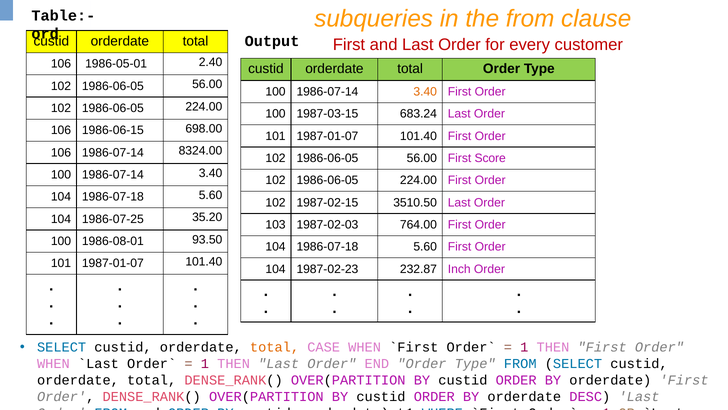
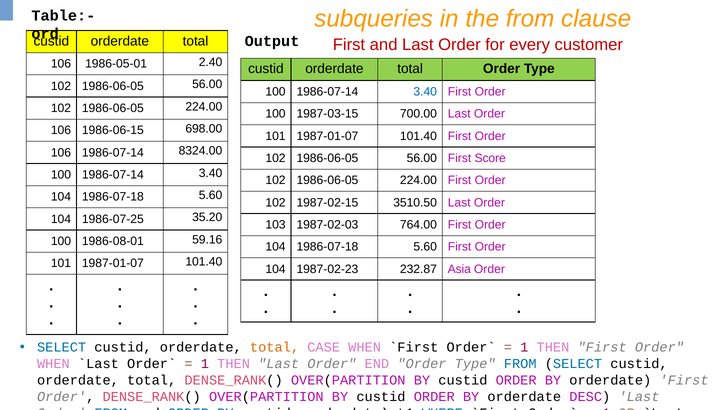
3.40 colour: orange -> blue (425, 92)
683.24: 683.24 -> 700.00 (418, 114)
93.50: 93.50 -> 59.16 (207, 239)
Inch: Inch -> Asia (459, 269)
